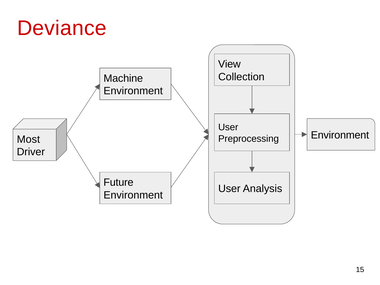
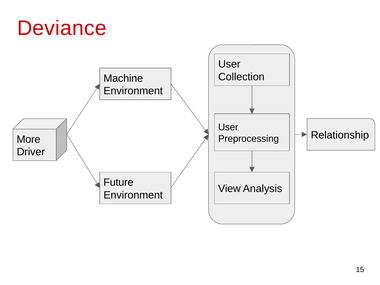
View: View -> User (229, 64)
Environment: Environment -> Relationship (340, 135)
Most: Most -> More (29, 139)
User: User -> View (229, 189)
